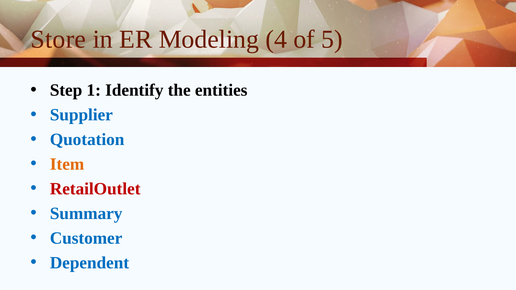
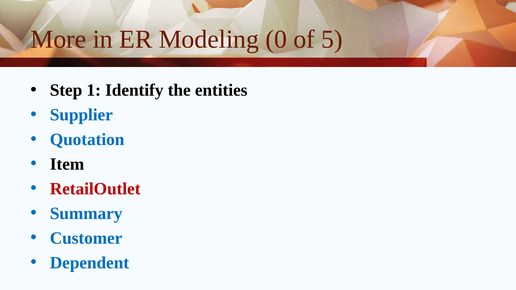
Store: Store -> More (58, 39)
4: 4 -> 0 (276, 39)
Item colour: orange -> black (67, 164)
